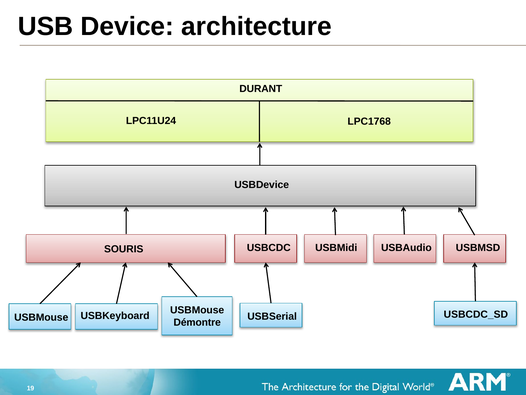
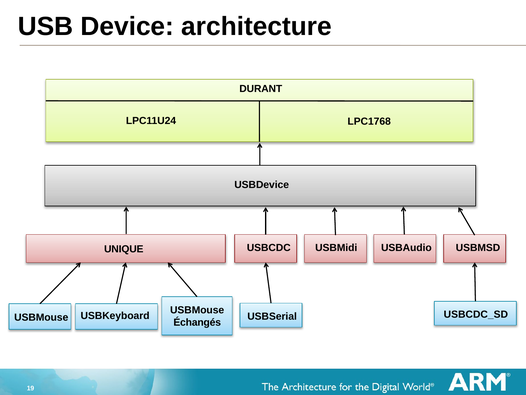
SOURIS: SOURIS -> UNIQUE (124, 249)
Démontre: Démontre -> Échangés (197, 322)
